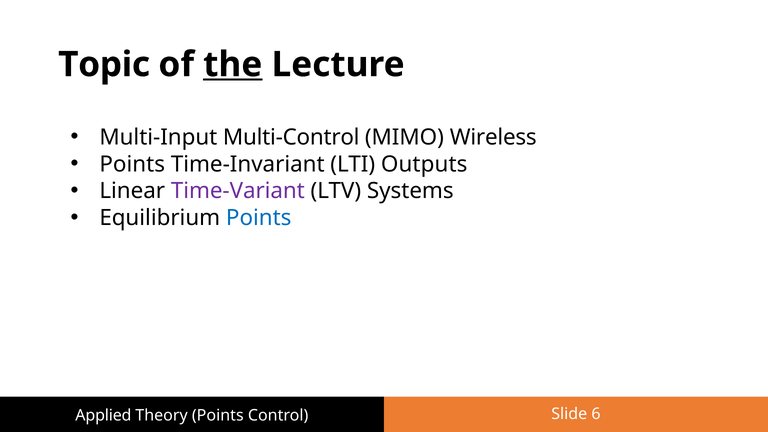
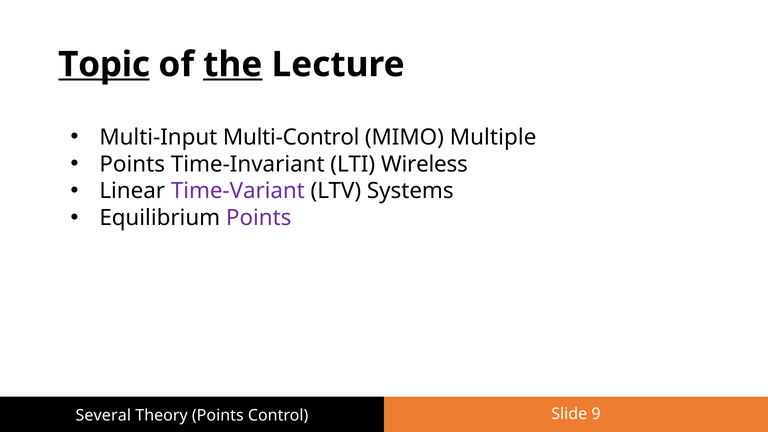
Topic underline: none -> present (104, 65)
Wireless: Wireless -> Multiple (493, 137)
Outputs: Outputs -> Wireless (424, 164)
Points colour: blue -> purple (259, 218)
6: 6 -> 9 (596, 414)
Applied: Applied -> Several (103, 415)
